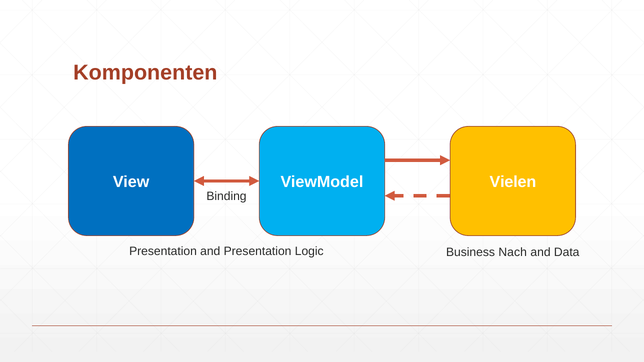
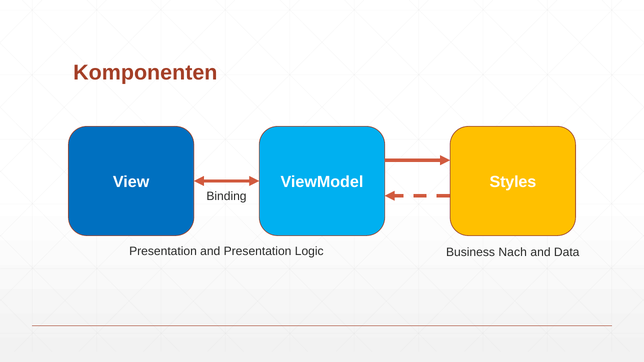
Vielen: Vielen -> Styles (513, 182)
